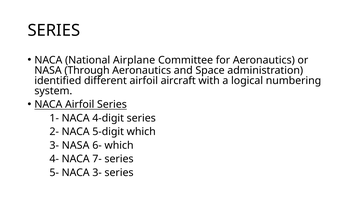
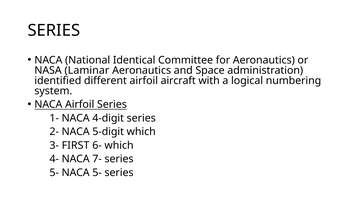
Airplane: Airplane -> Identical (134, 60)
Through: Through -> Laminar (87, 71)
3- NASA: NASA -> FIRST (76, 146)
NACA 3-: 3- -> 5- (97, 173)
